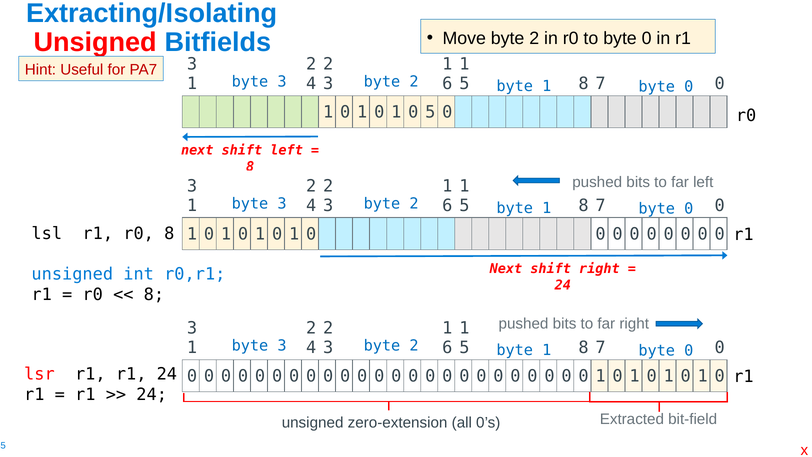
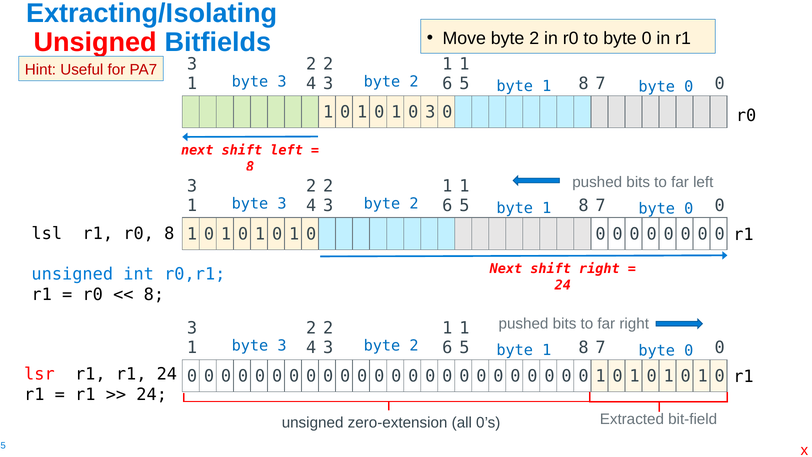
1 0 5: 5 -> 3 (430, 112)
